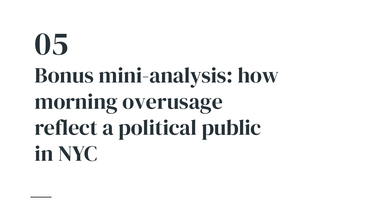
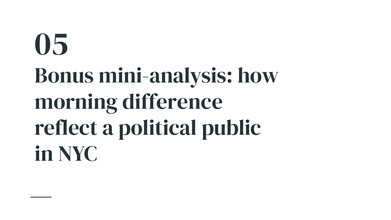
overusage: overusage -> difference (173, 102)
